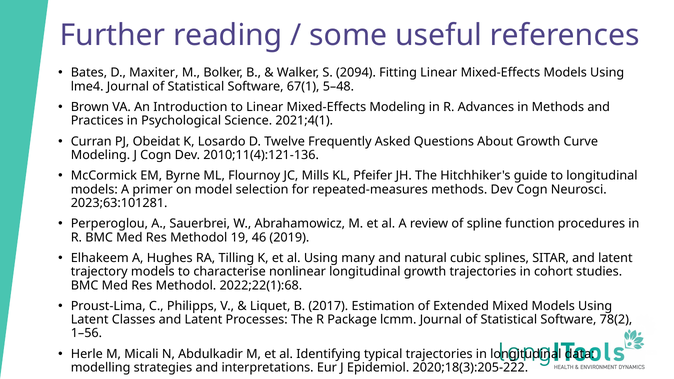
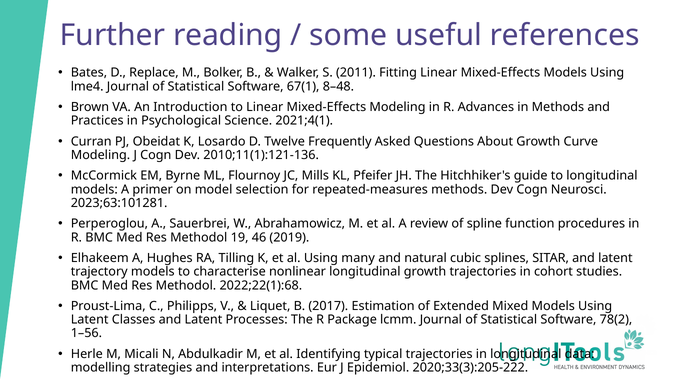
Maxiter: Maxiter -> Replace (154, 73)
2094: 2094 -> 2011 (356, 73)
5–48: 5–48 -> 8–48 (338, 86)
2010;11(4):121-136: 2010;11(4):121-136 -> 2010;11(1):121-136 (261, 155)
2020;18(3):205-222: 2020;18(3):205-222 -> 2020;33(3):205-222 (470, 368)
